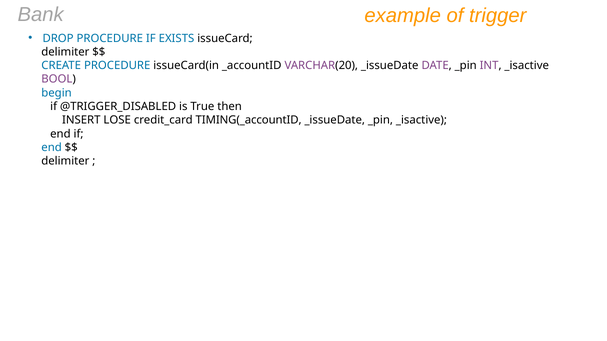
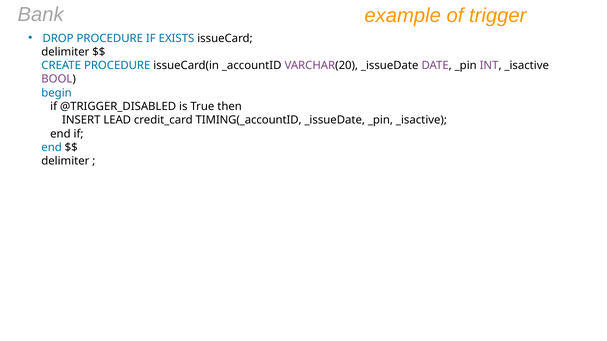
LOSE: LOSE -> LEAD (117, 120)
